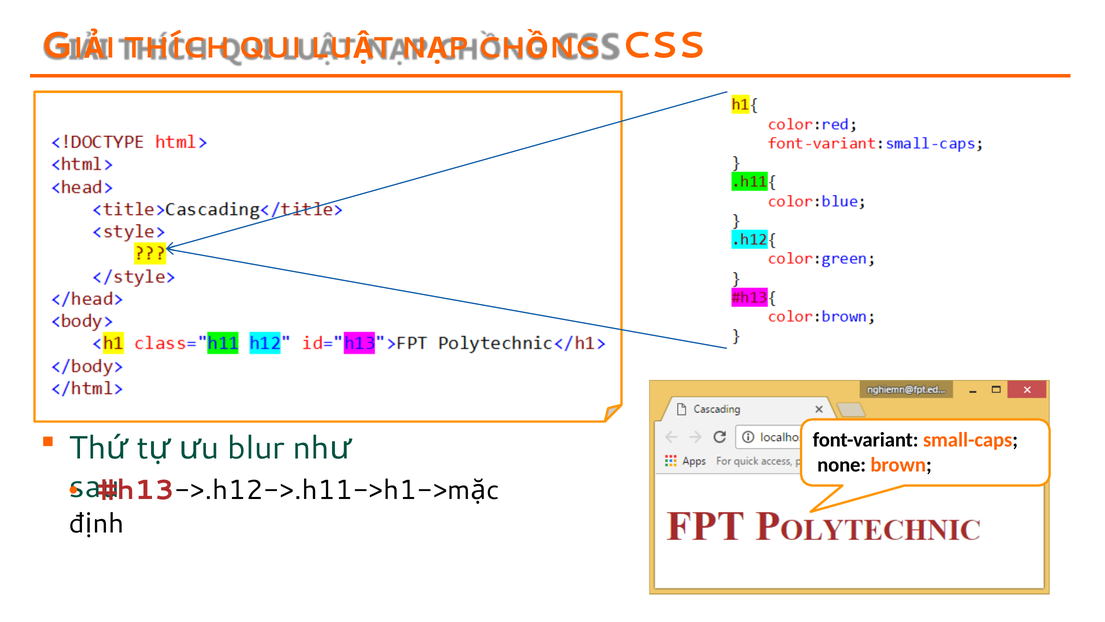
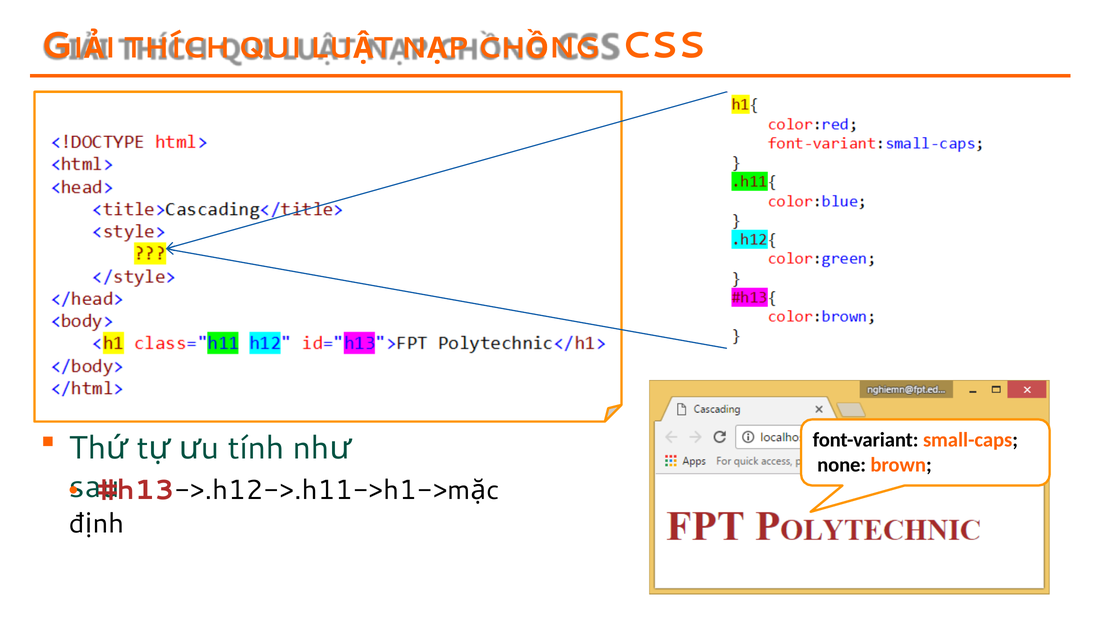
blur: blur -> tính (256, 448)
